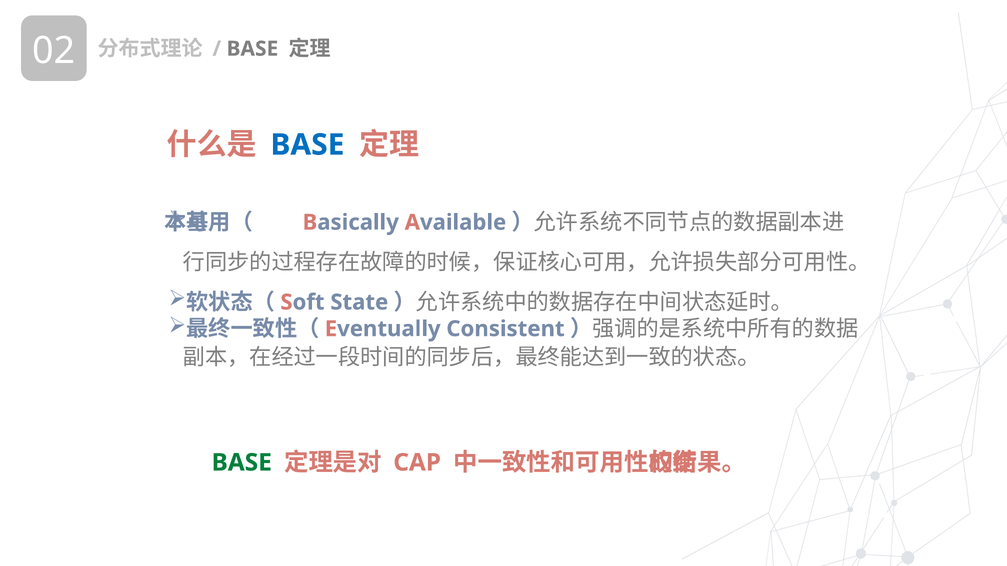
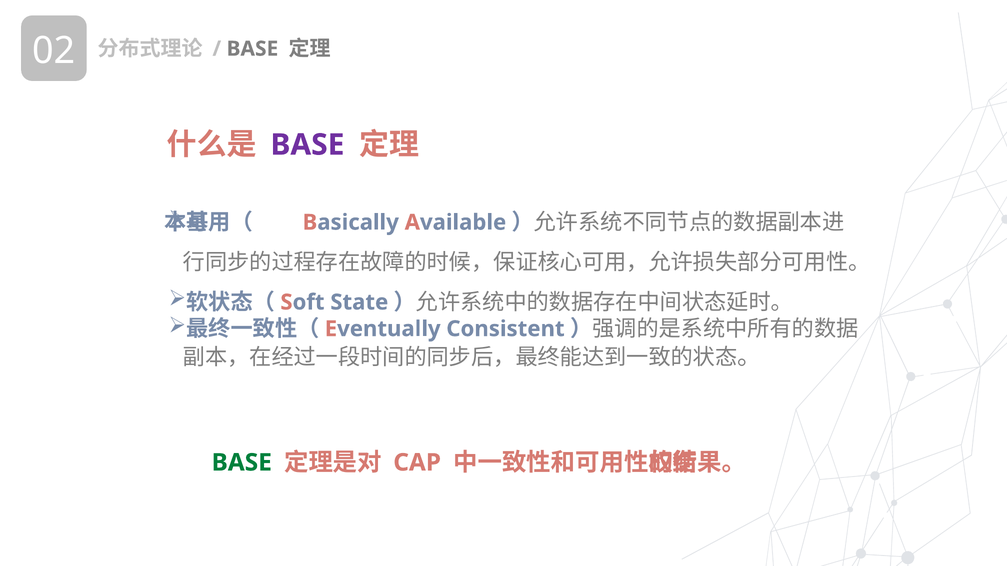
BASE colour: blue -> purple (307, 145)
